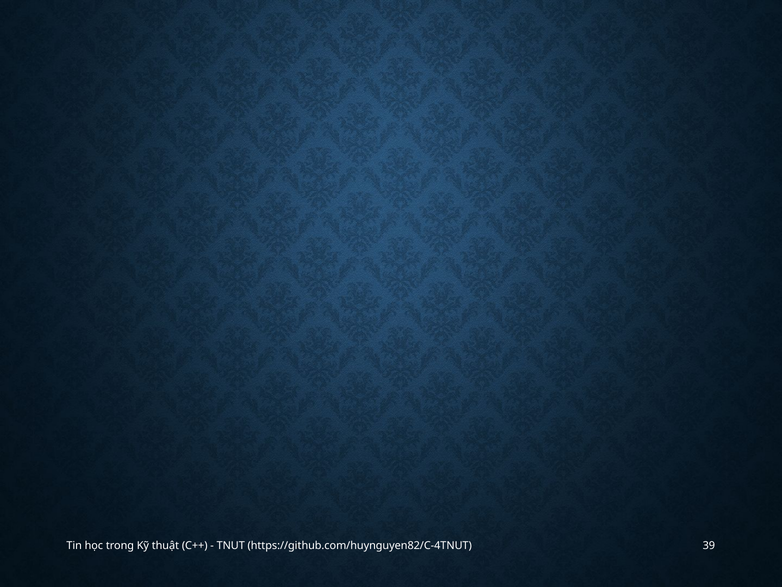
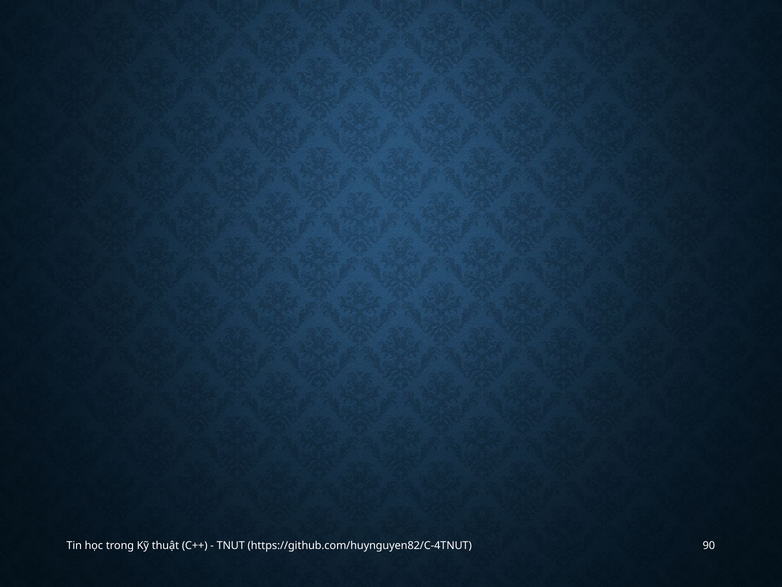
39: 39 -> 90 (709, 545)
